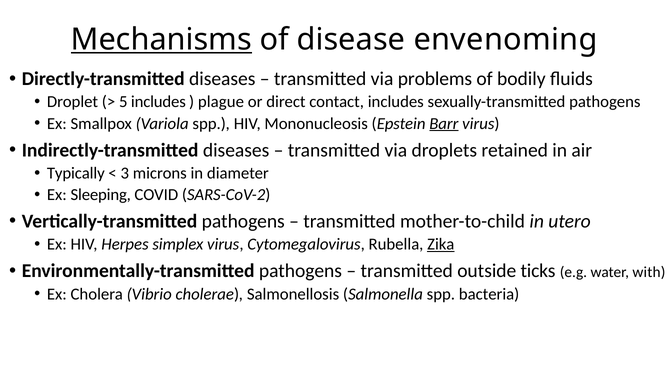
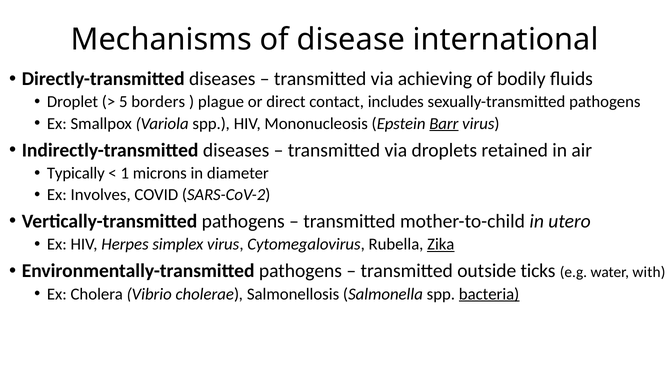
Mechanisms underline: present -> none (161, 40)
envenoming: envenoming -> international (506, 40)
problems: problems -> achieving (435, 79)
5 includes: includes -> borders (158, 102)
3: 3 -> 1 (125, 173)
Ex Sleeping: Sleeping -> Involves (101, 195)
bacteria underline: none -> present (489, 294)
